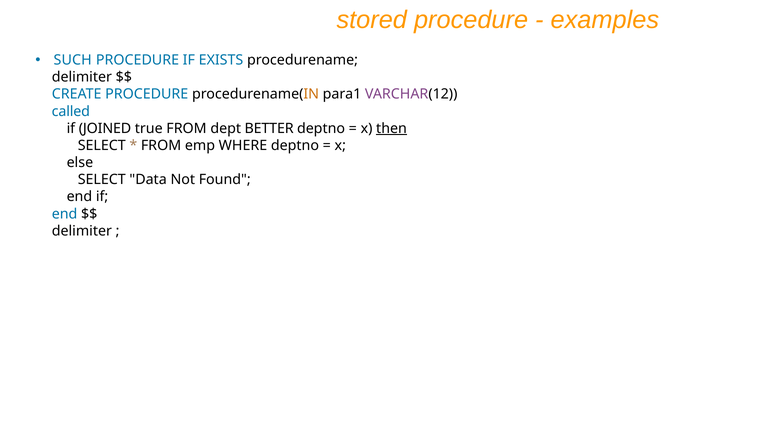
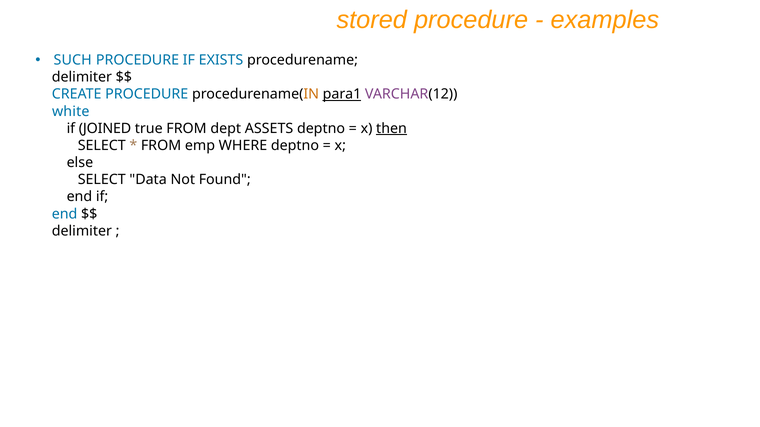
para1 underline: none -> present (342, 94)
called: called -> white (71, 111)
BETTER: BETTER -> ASSETS (269, 129)
